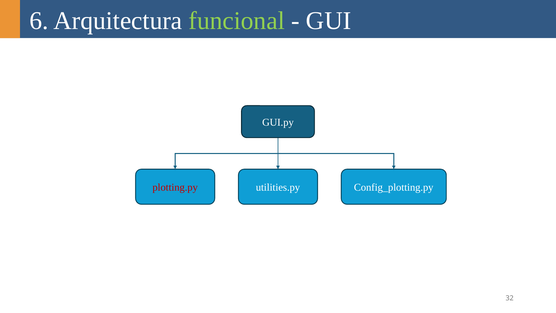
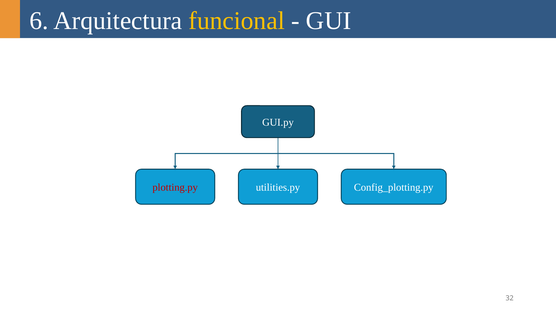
funcional colour: light green -> yellow (237, 21)
